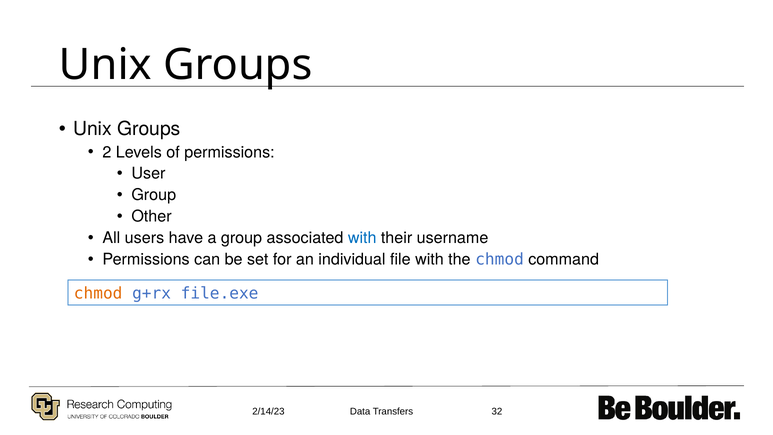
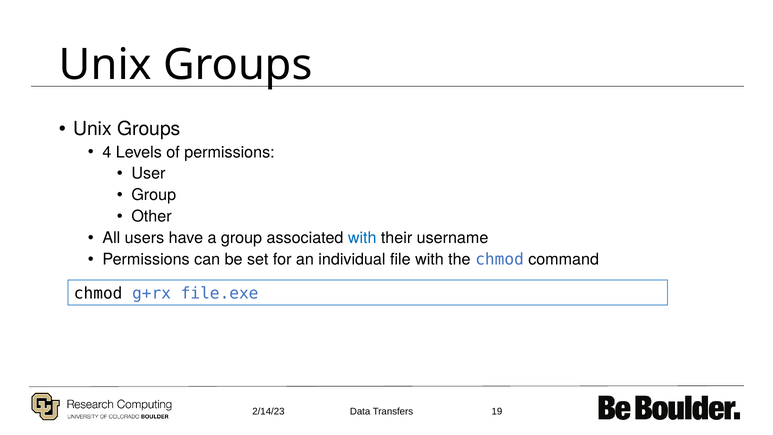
2: 2 -> 4 (107, 152)
chmod colour: orange -> black (98, 293)
32: 32 -> 19 (497, 411)
